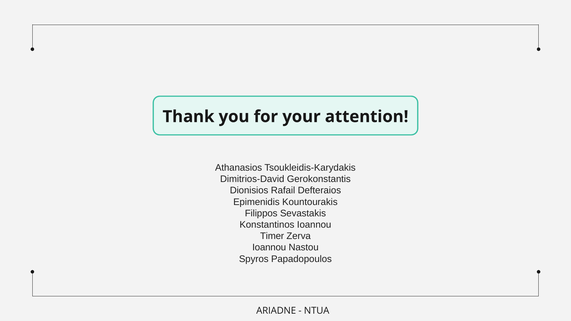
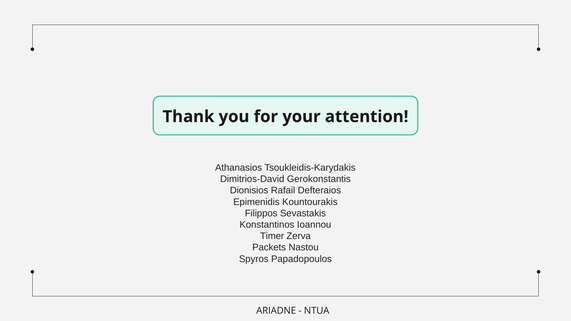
Ioannou: Ioannou -> Packets (269, 248)
